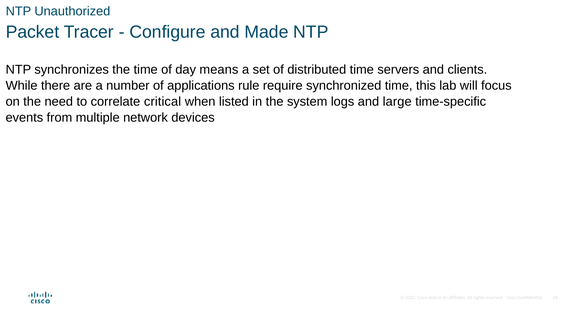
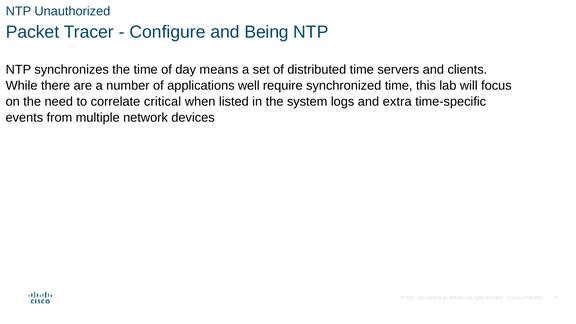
Made: Made -> Being (267, 32)
rule: rule -> well (249, 86)
large: large -> extra (397, 102)
